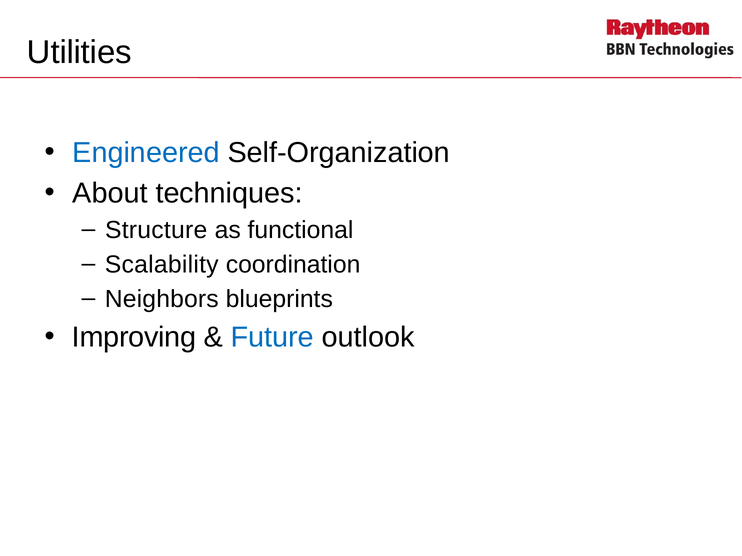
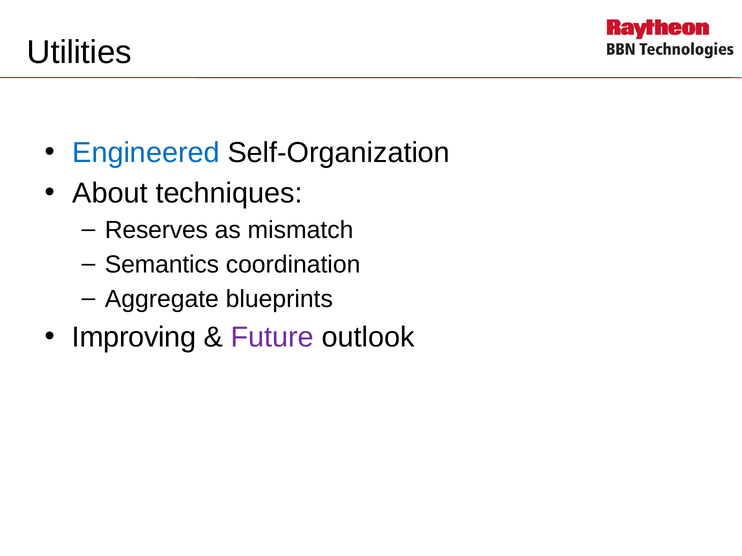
Structure: Structure -> Reserves (156, 230)
functional: functional -> mismatch (301, 230)
Scalability: Scalability -> Semantics (162, 265)
Neighbors: Neighbors -> Aggregate (162, 299)
Future colour: blue -> purple (272, 338)
